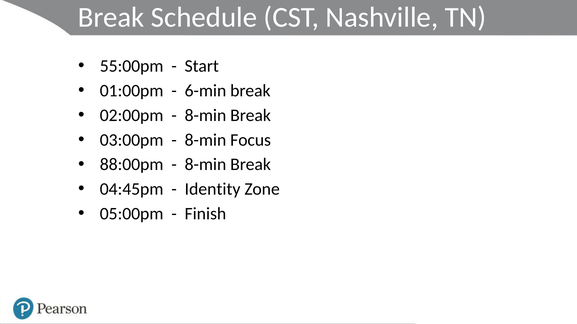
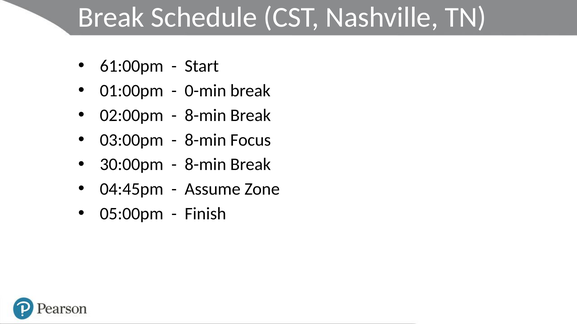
55:00pm: 55:00pm -> 61:00pm (132, 66)
6-min: 6-min -> 0-min (205, 91)
88:00pm: 88:00pm -> 30:00pm (132, 165)
Identity: Identity -> Assume (213, 189)
